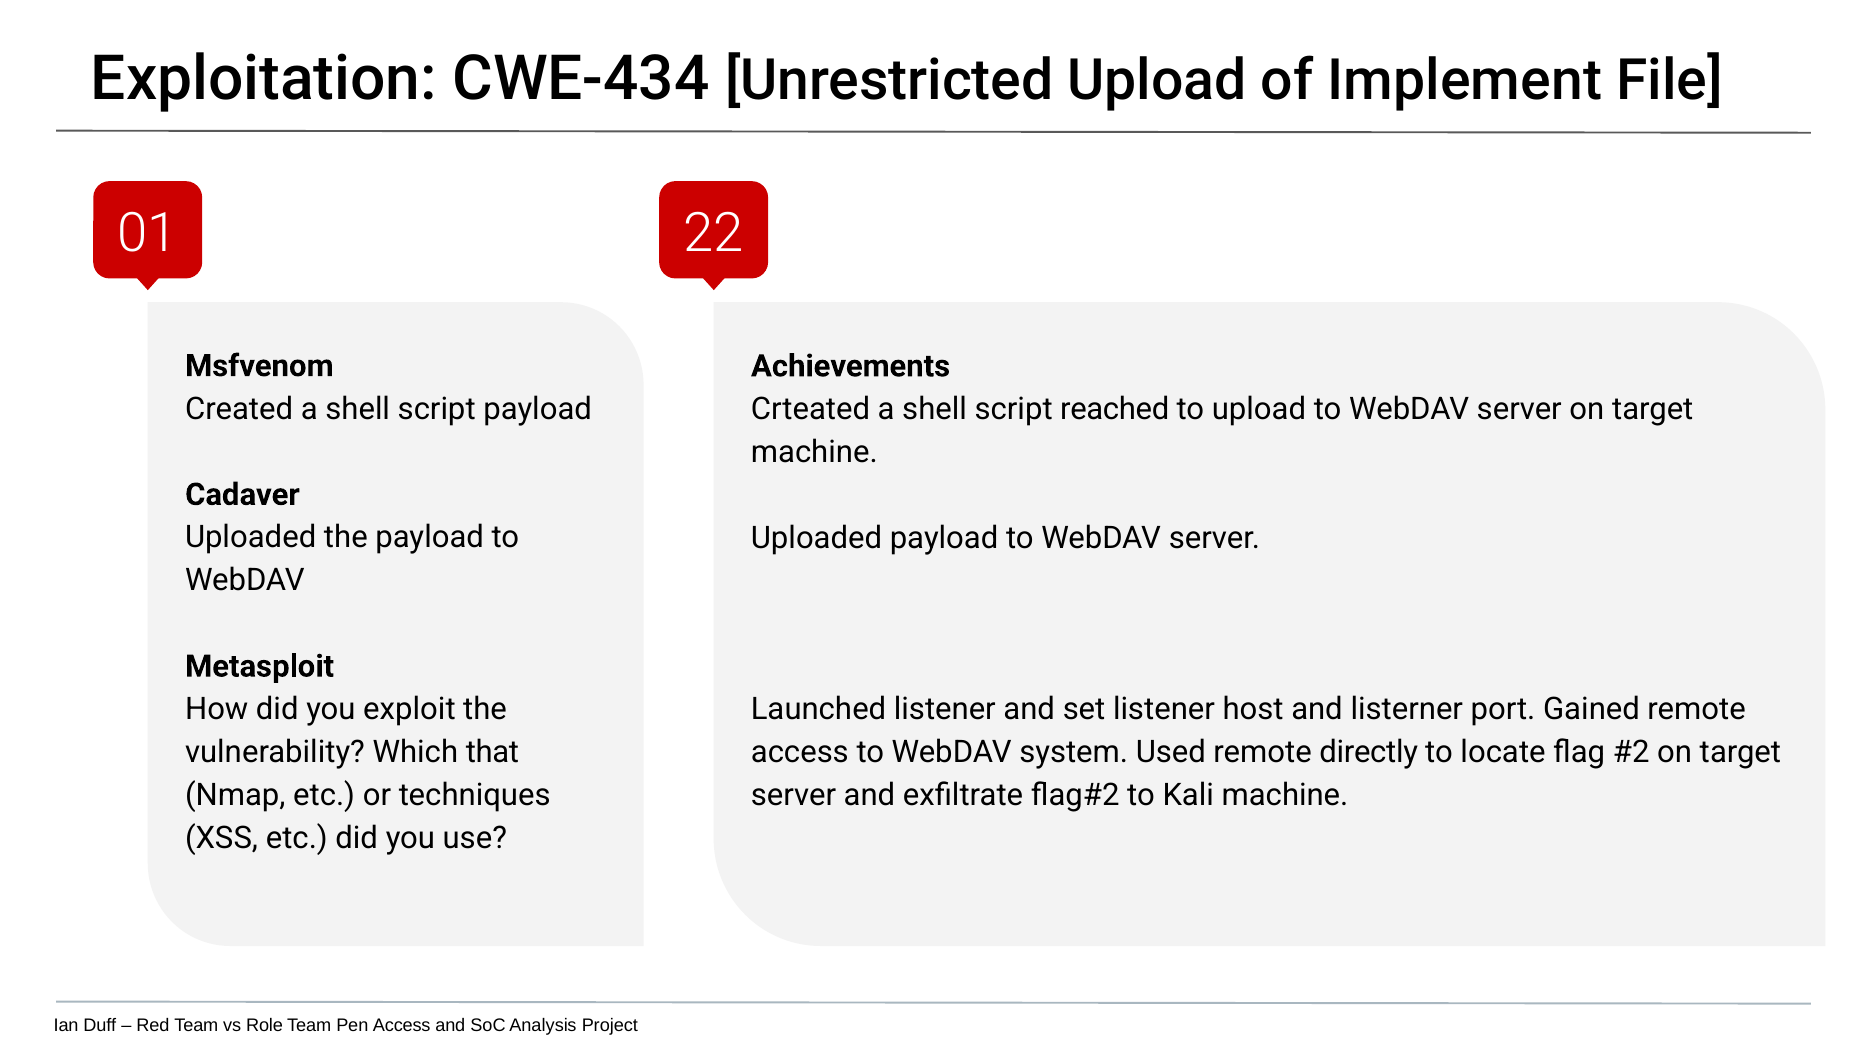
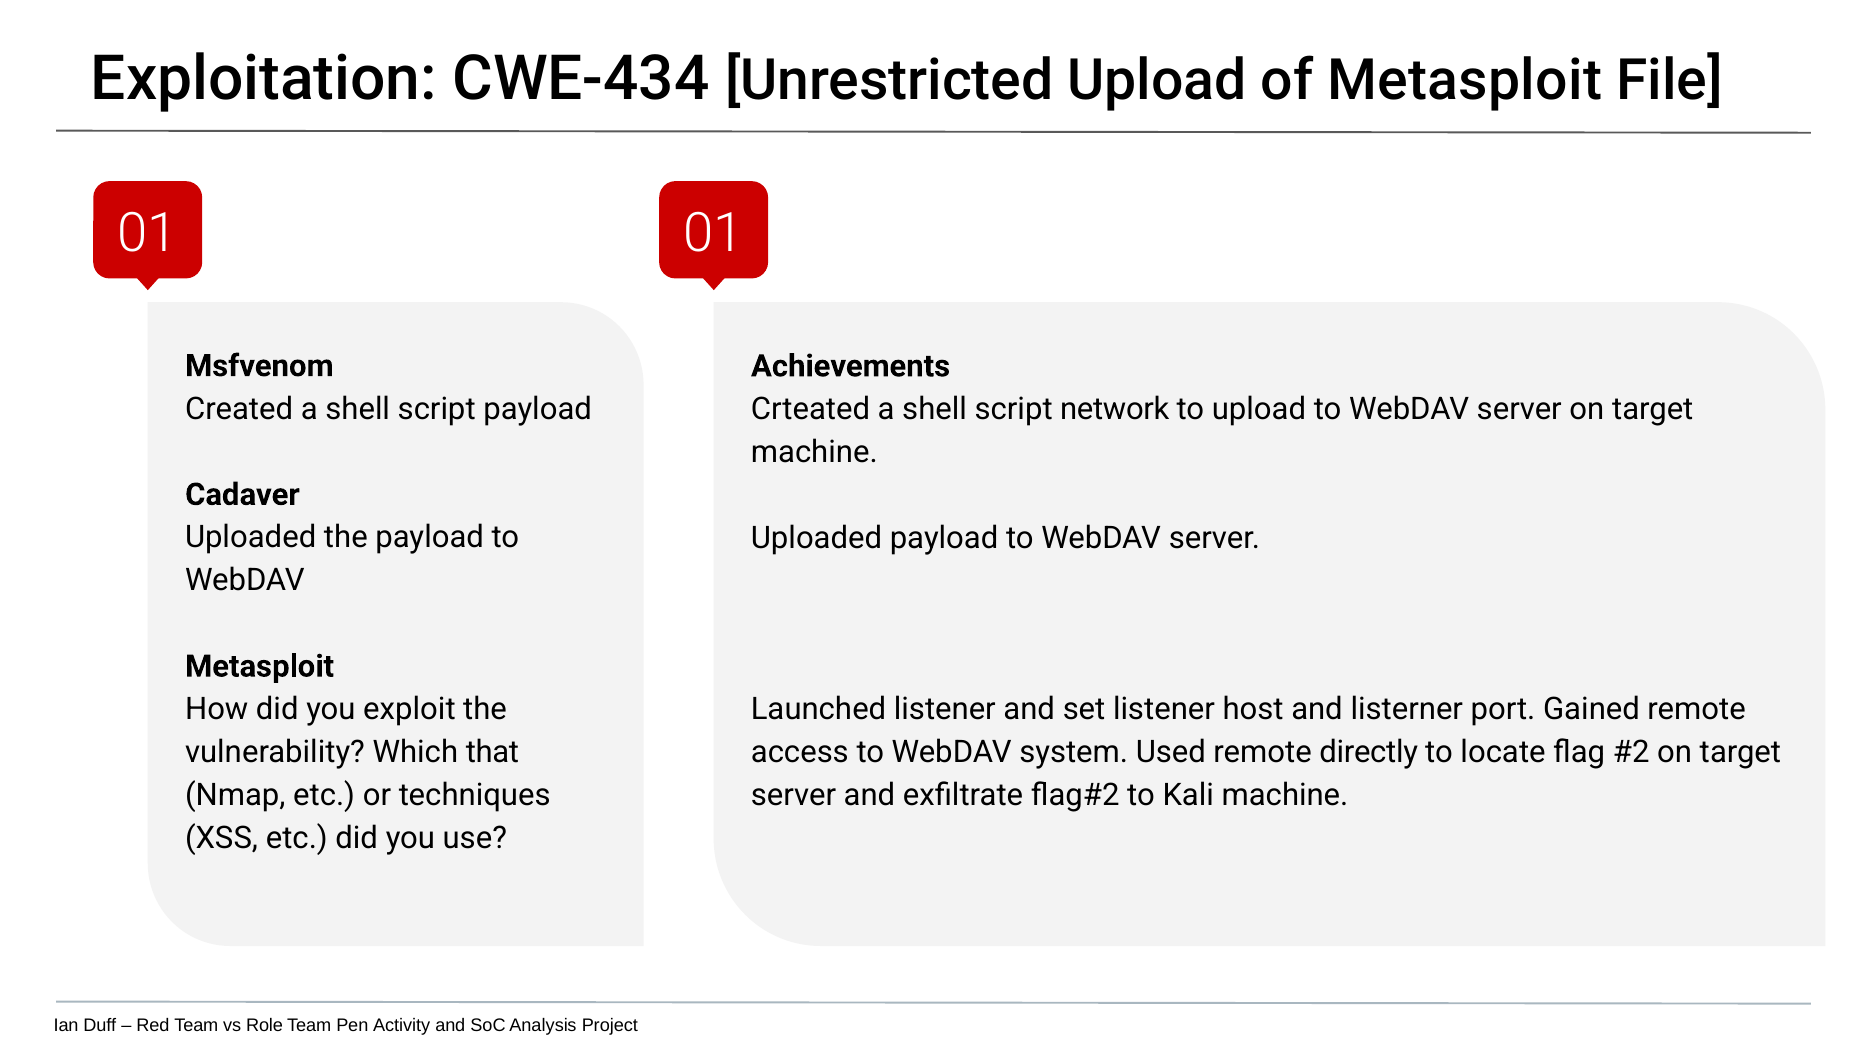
of Implement: Implement -> Metasploit (1465, 81)
01 22: 22 -> 01 (714, 234)
reached: reached -> network (1115, 409)
Pen Access: Access -> Activity (402, 1025)
